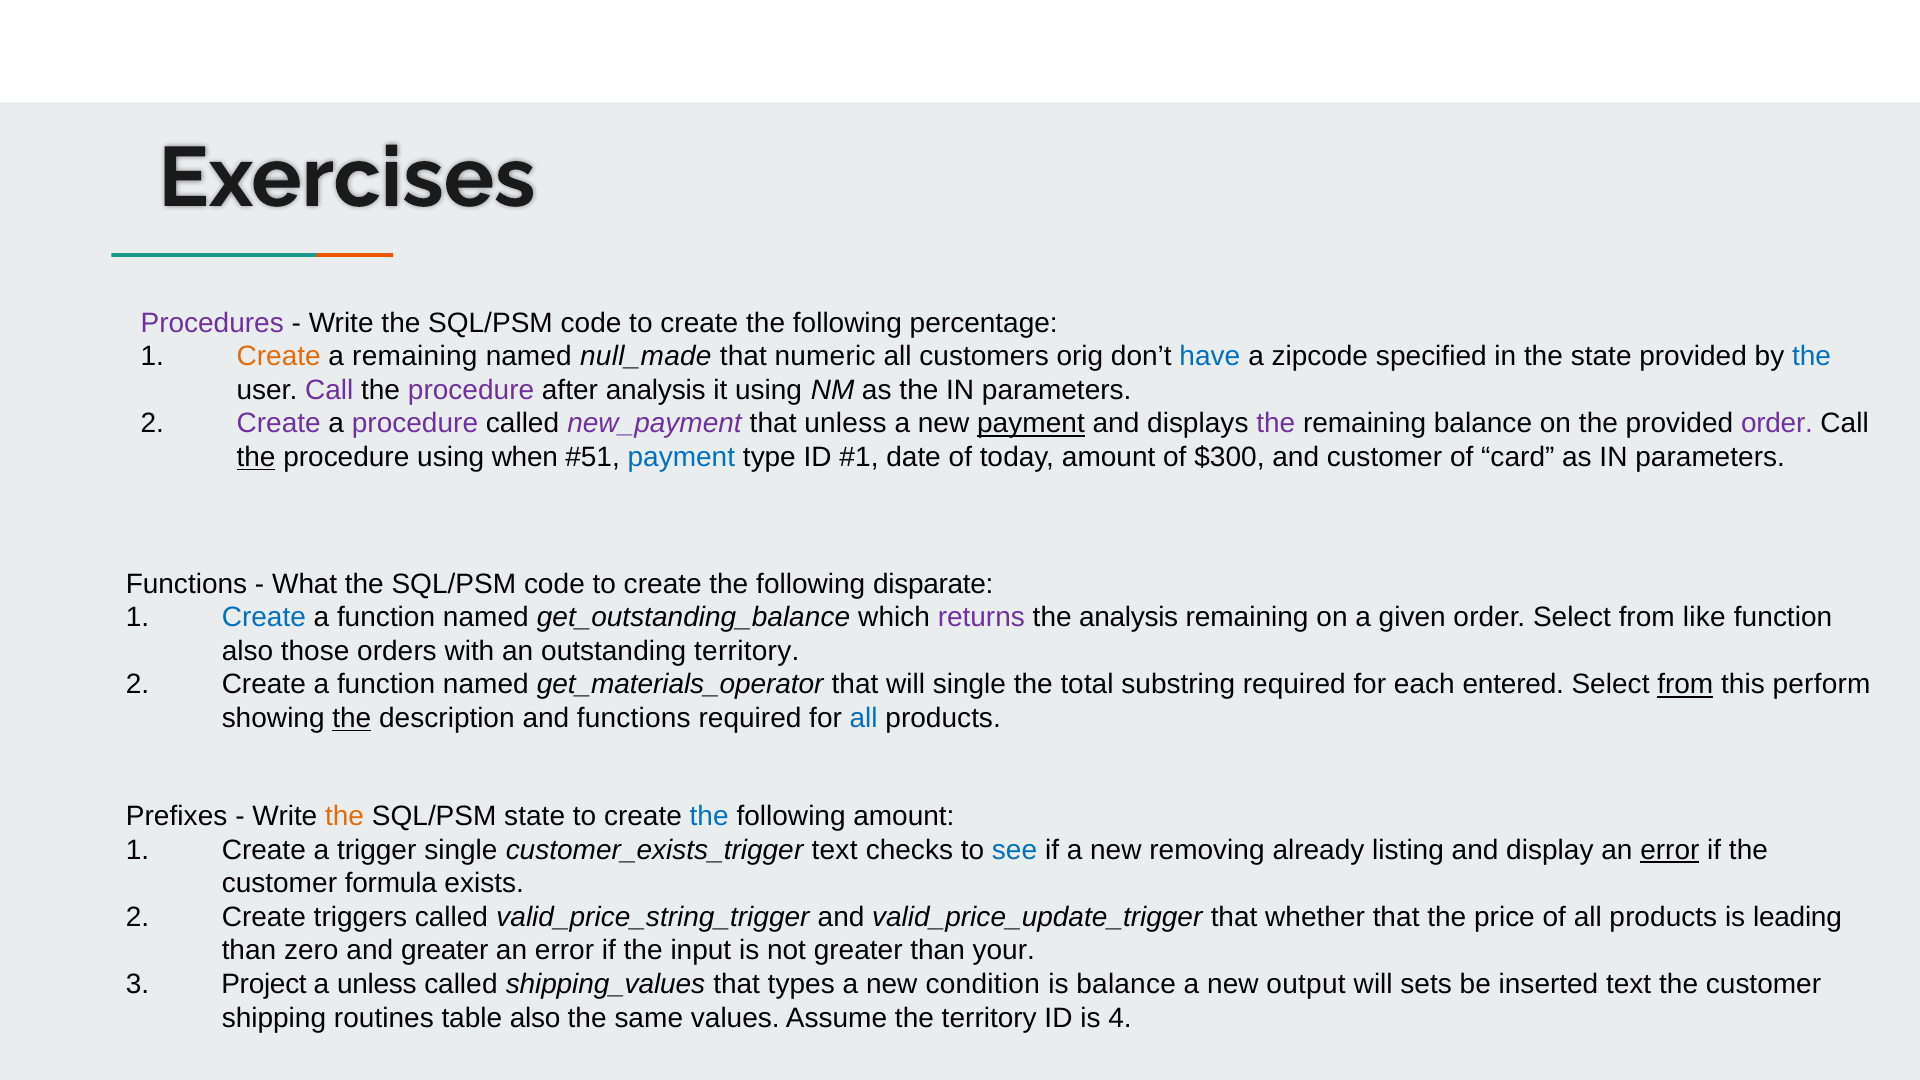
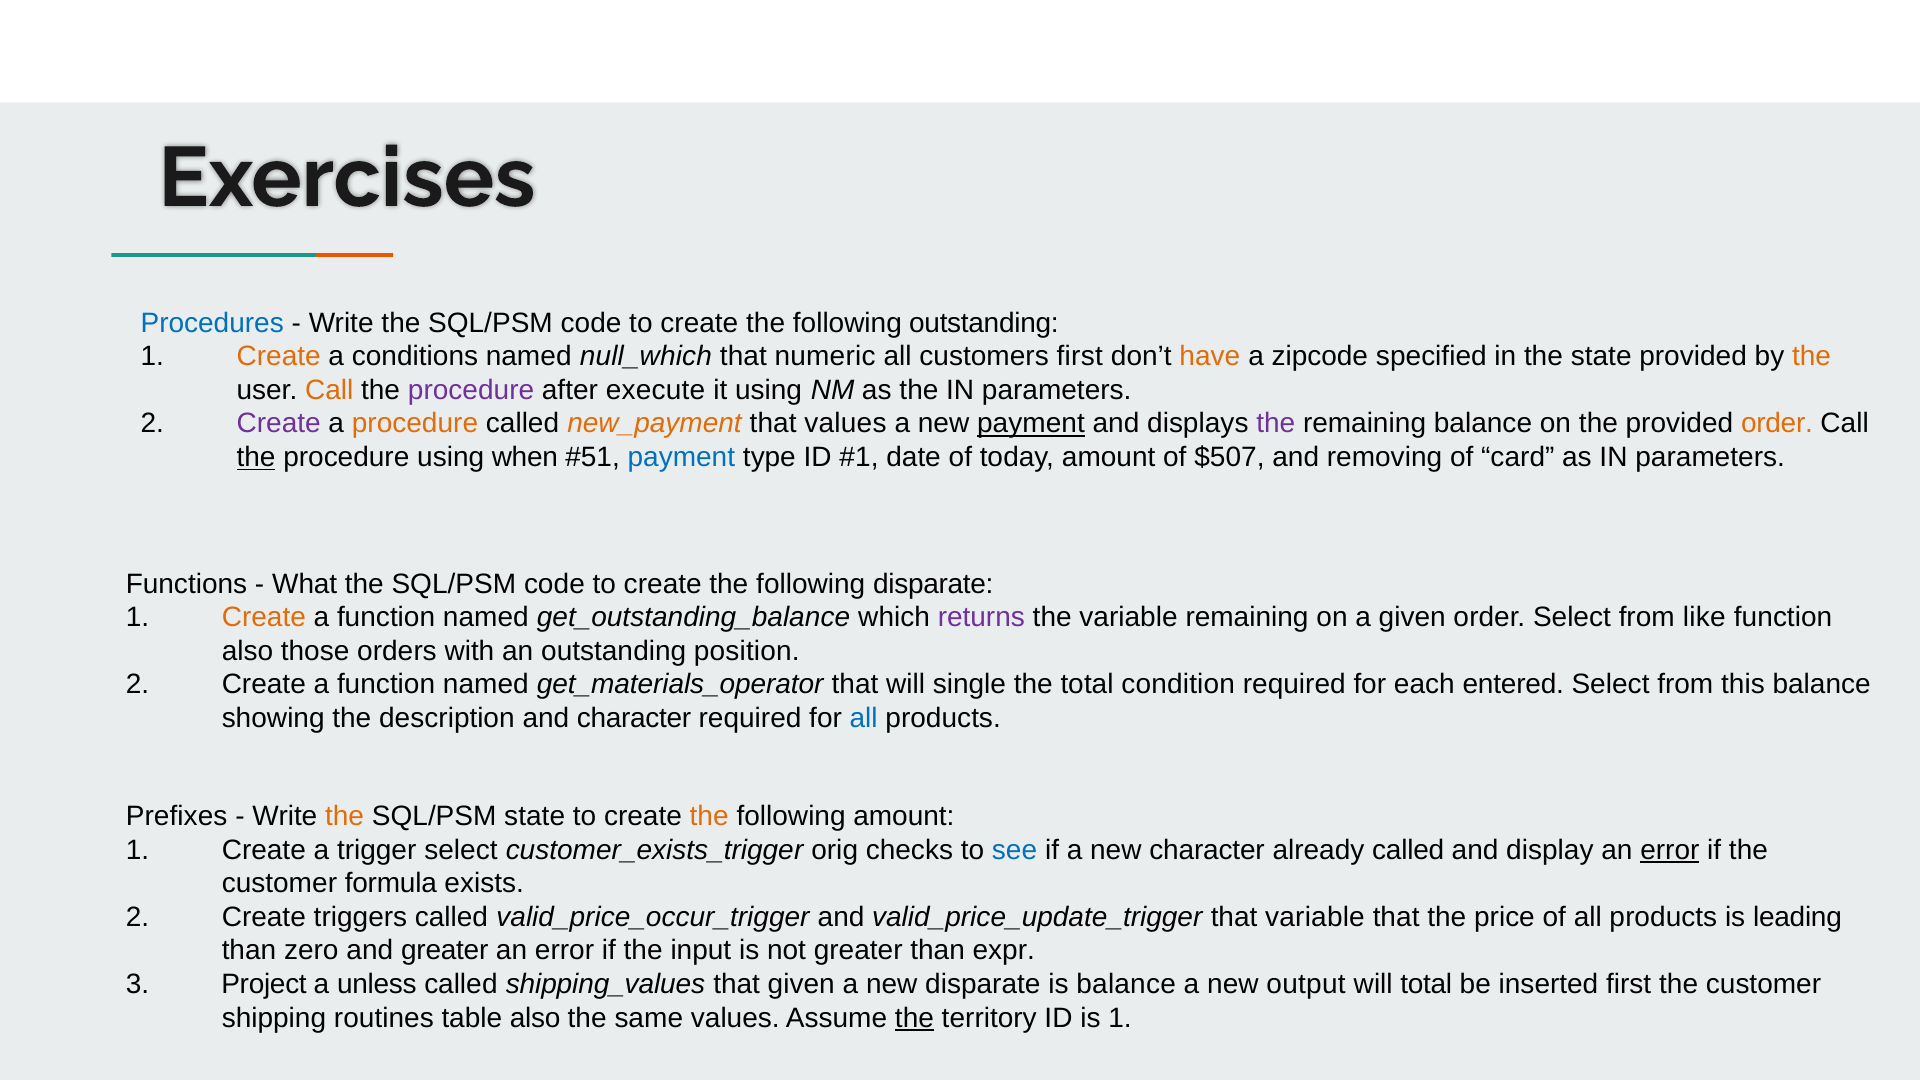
Procedures colour: purple -> blue (212, 323)
following percentage: percentage -> outstanding (984, 323)
a remaining: remaining -> conditions (415, 356)
null_made: null_made -> null_which (646, 356)
customers orig: orig -> first (1080, 356)
have colour: blue -> orange (1210, 356)
the colour: blue -> orange (1812, 356)
Call colour: purple -> orange (329, 390)
after analysis: analysis -> execute (656, 390)
procedure colour: purple -> orange (415, 424)
new_payment colour: purple -> orange (655, 424)
that unless: unless -> values (845, 424)
order colour: purple -> orange (1777, 424)
$300: $300 -> $507 (1229, 457)
and customer: customer -> removing (1385, 457)
Create colour: blue -> orange (264, 617)
the analysis: analysis -> variable (1129, 617)
outstanding territory: territory -> position (747, 651)
substring: substring -> condition (1178, 685)
from underline: present -> none (1685, 685)
this perform: perform -> balance (1822, 685)
the underline: present -> none (352, 718)
and functions: functions -> character (634, 718)
the colour: blue -> orange (709, 816)
trigger single: single -> select (461, 850)
customer_exists_trigger text: text -> orig (835, 850)
new removing: removing -> character (1207, 850)
already listing: listing -> called (1408, 850)
valid_price_string_trigger: valid_price_string_trigger -> valid_price_occur_trigger (653, 917)
that whether: whether -> variable (1315, 917)
your: your -> expr (1004, 951)
that types: types -> given (801, 984)
new condition: condition -> disparate (983, 984)
will sets: sets -> total (1426, 984)
inserted text: text -> first (1629, 984)
the underline: none -> present (914, 1018)
is 4: 4 -> 1 (1120, 1018)
